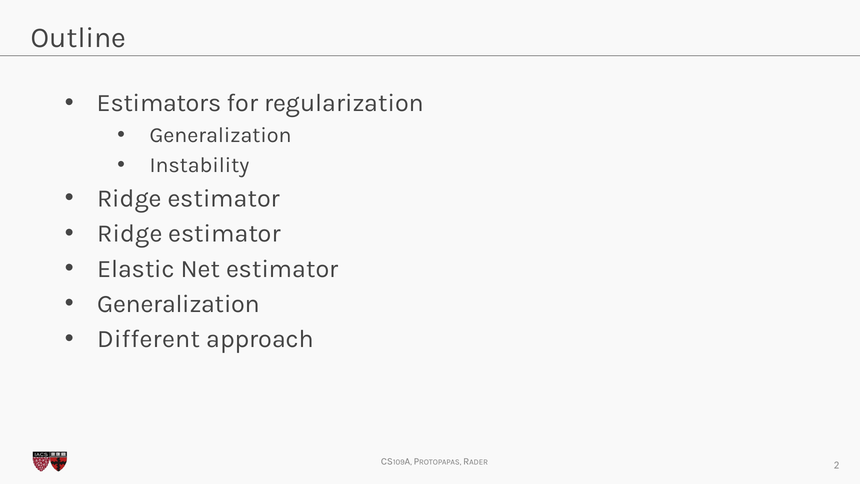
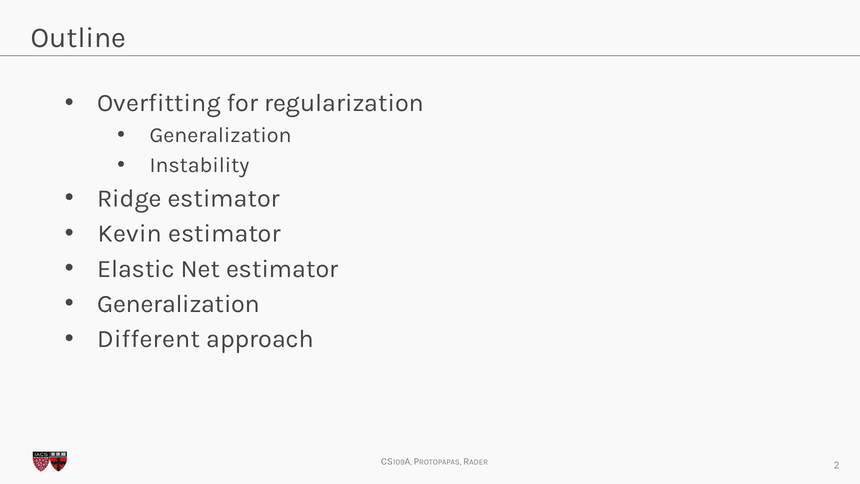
Estimators: Estimators -> Overfitting (159, 103)
Ridge: Ridge -> Kevin (130, 234)
